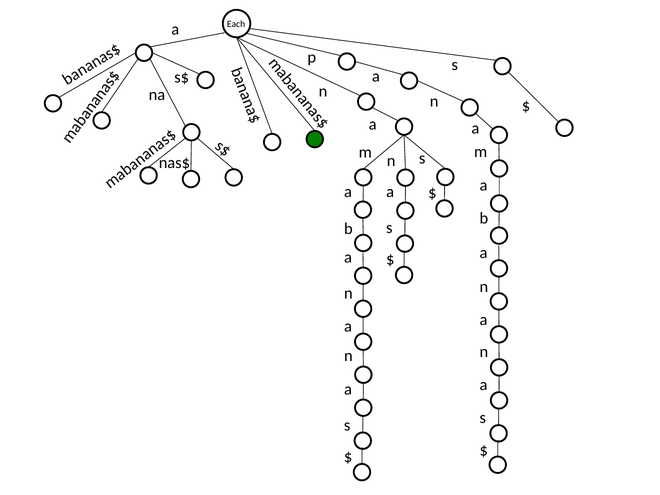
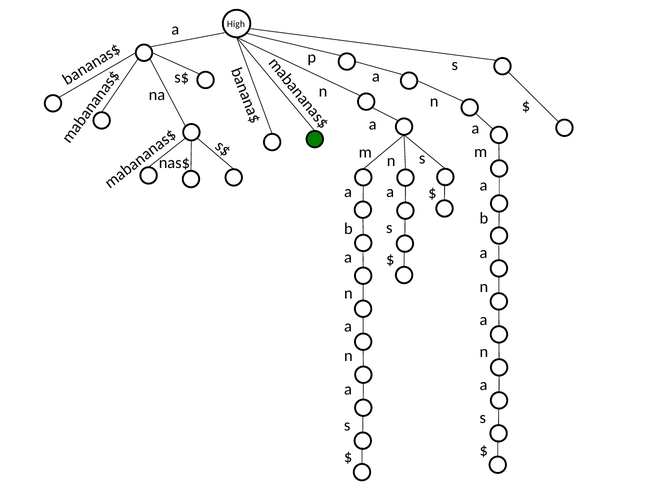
Each: Each -> High (236, 24)
